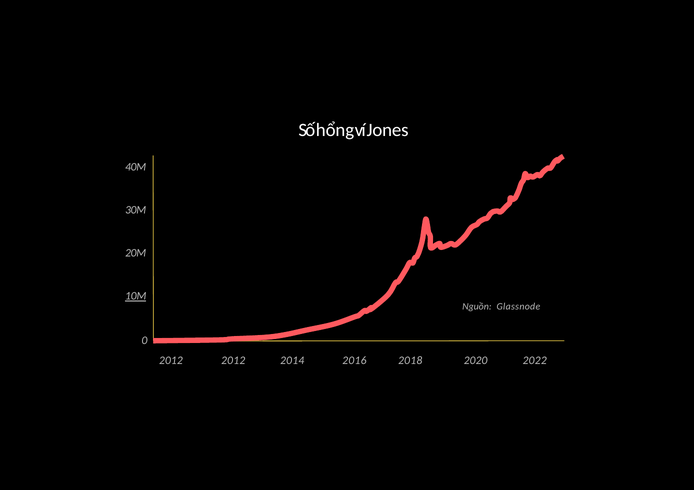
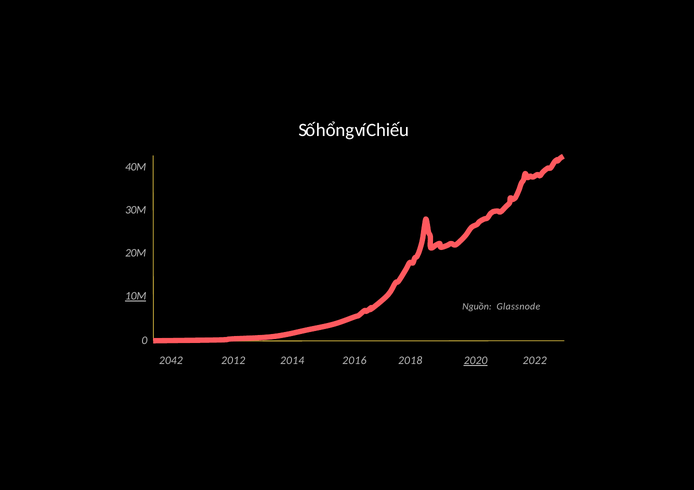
Jones: Jones -> Chiếu (388, 130)
2012: 2012 -> 2042 (171, 361)
2020 underline: none -> present (476, 361)
